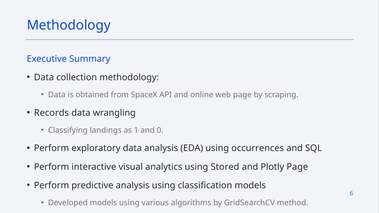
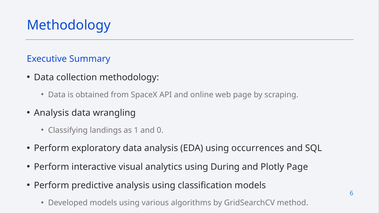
Records: Records -> Analysis (51, 113)
Stored: Stored -> During (225, 167)
